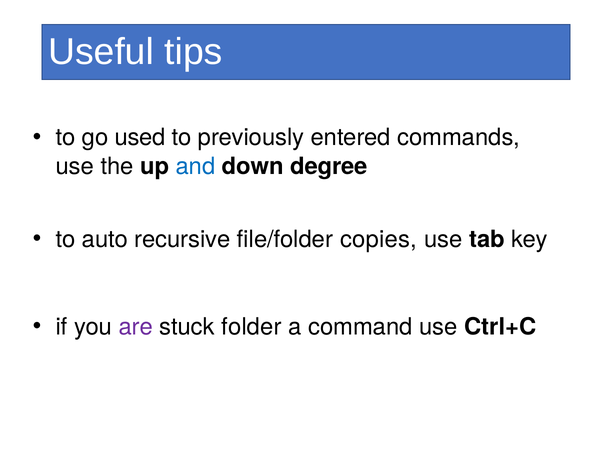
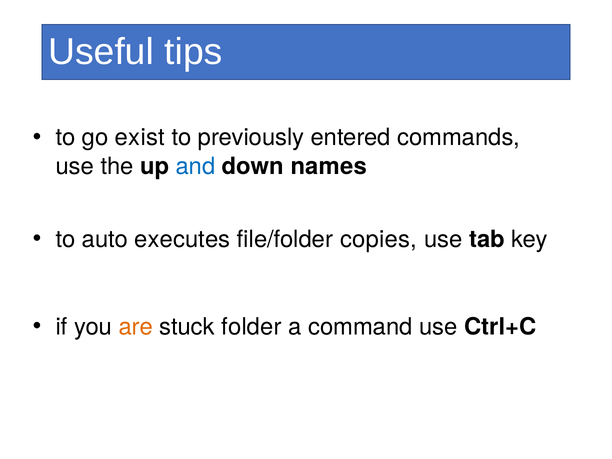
used: used -> exist (140, 138)
degree: degree -> names (329, 166)
recursive: recursive -> executes (182, 239)
are colour: purple -> orange (136, 327)
